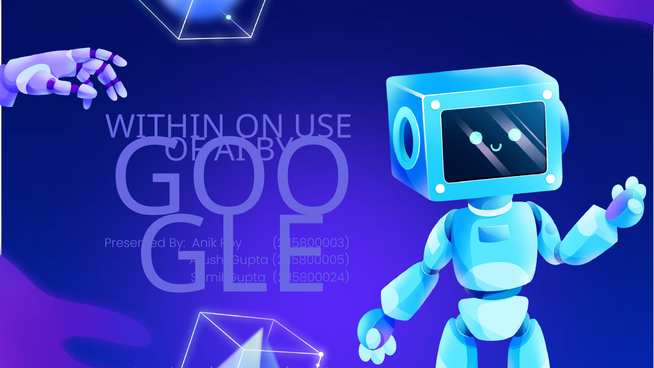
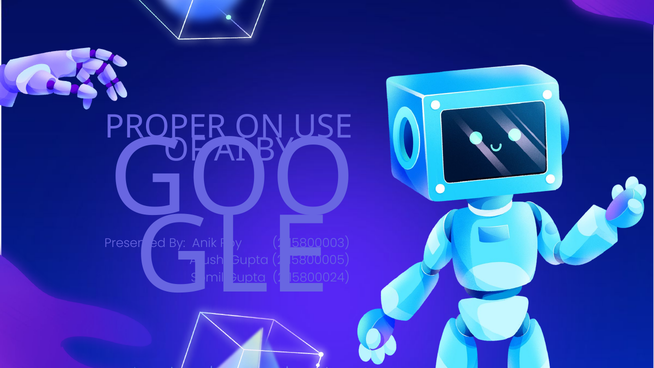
WITHIN: WITHIN -> PROPER (166, 127)
